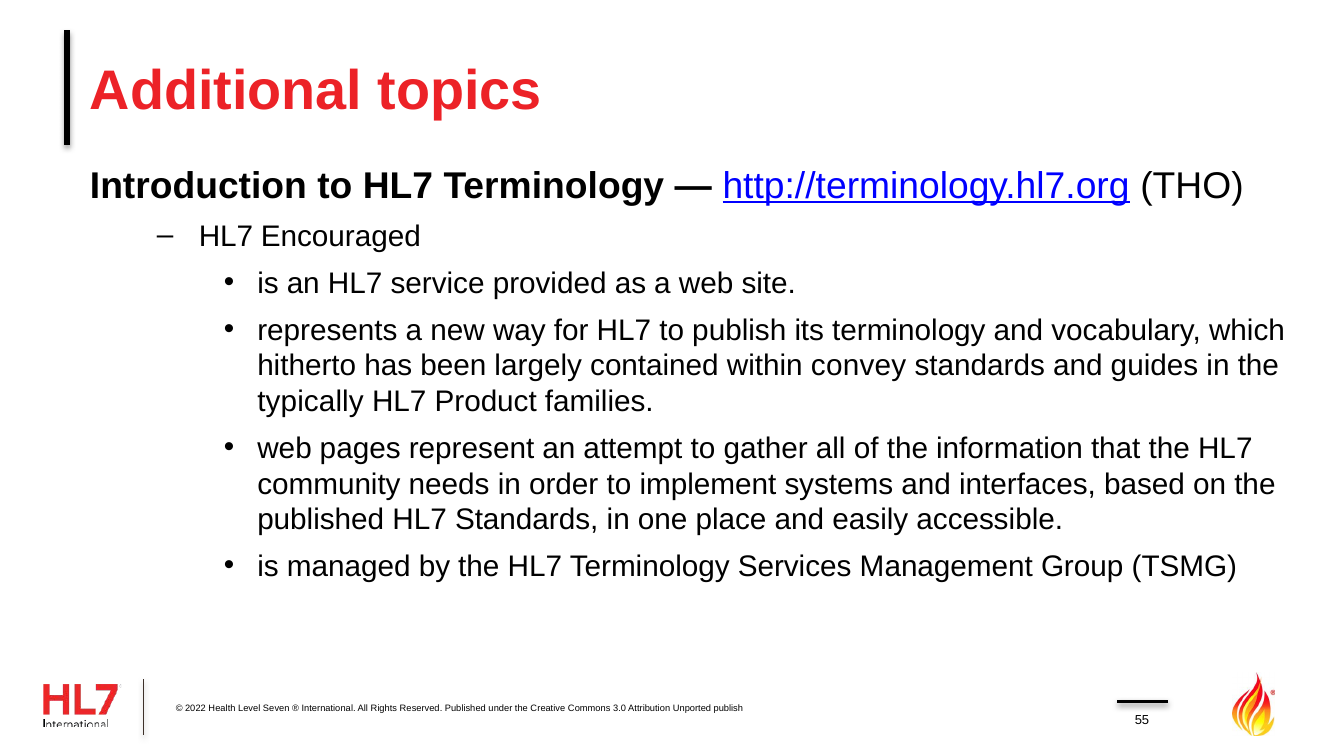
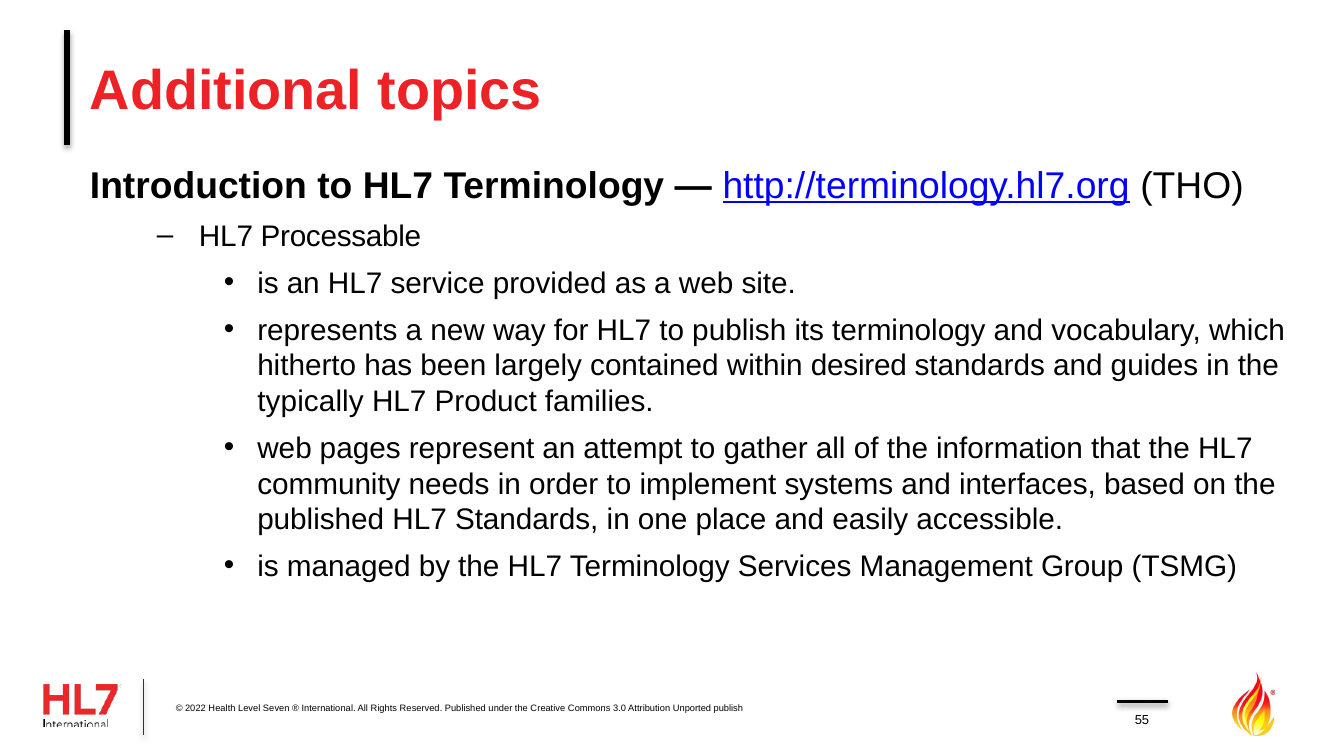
Encouraged: Encouraged -> Processable (341, 237)
convey: convey -> desired (859, 366)
